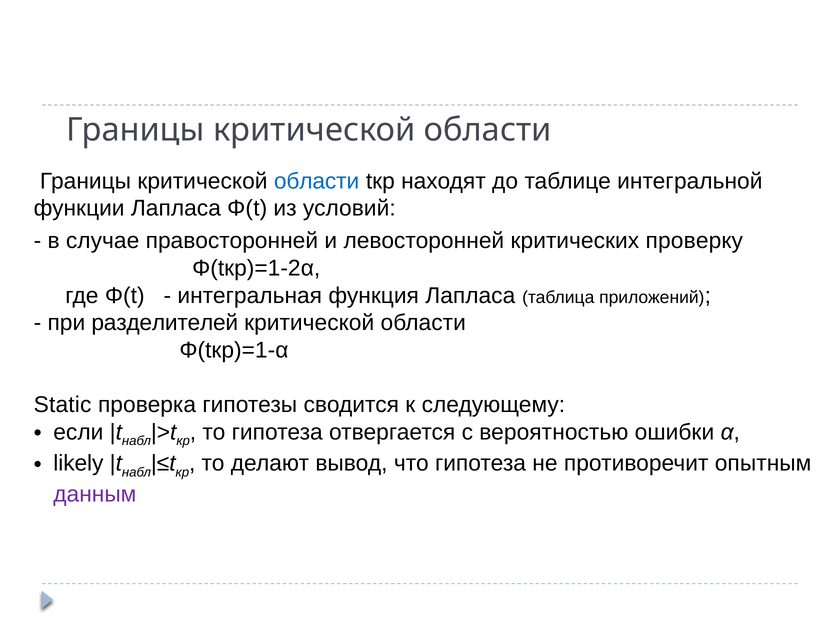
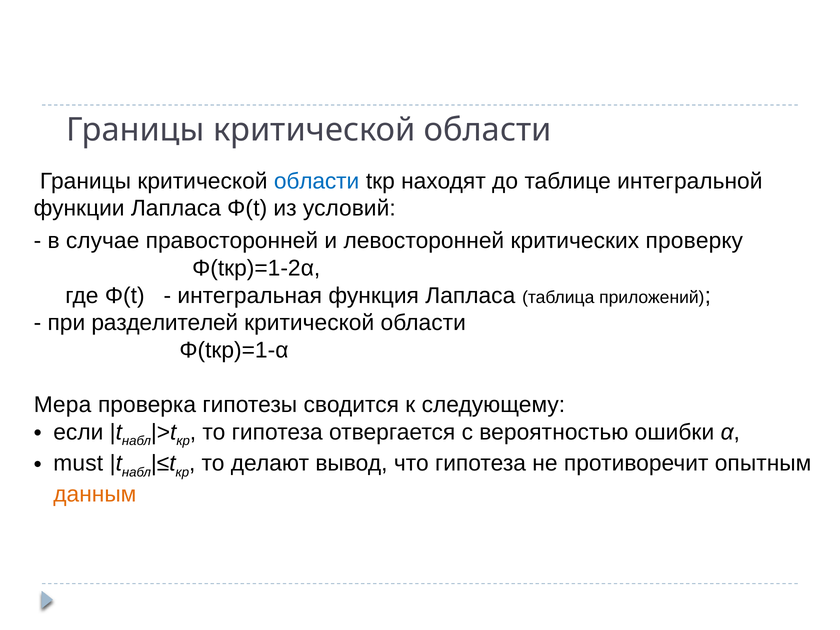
Static: Static -> Мера (63, 405)
likely: likely -> must (78, 463)
данным colour: purple -> orange (95, 494)
